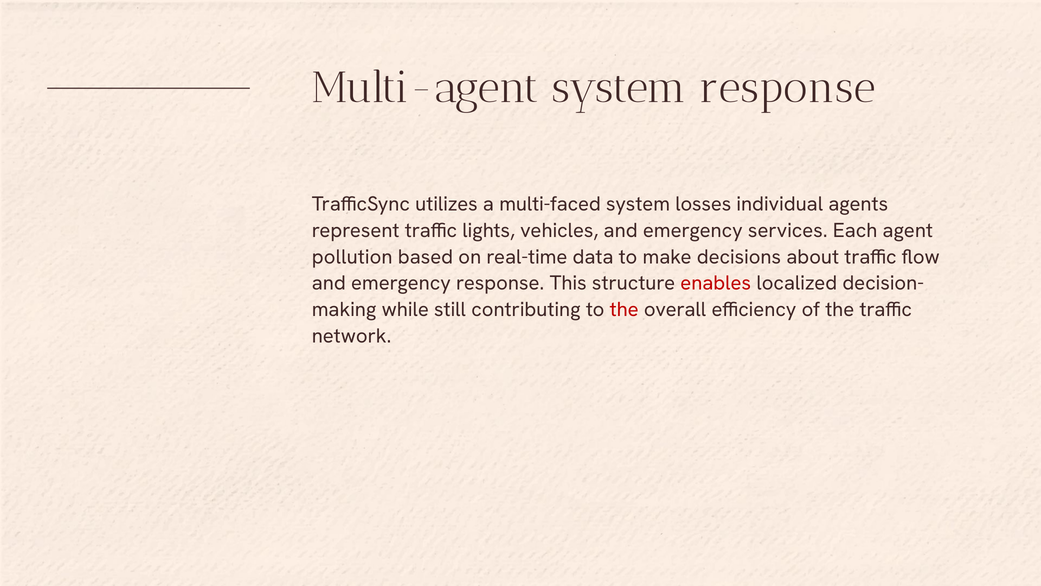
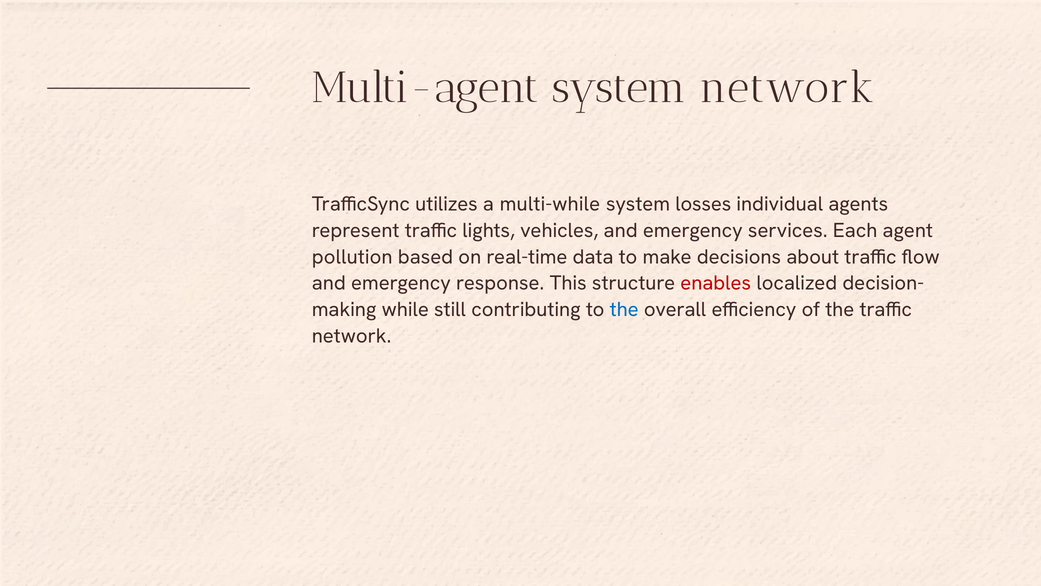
system response: response -> network (787, 88)
multi-faced: multi-faced -> multi-while (550, 204)
the colour: red -> blue (624, 309)
